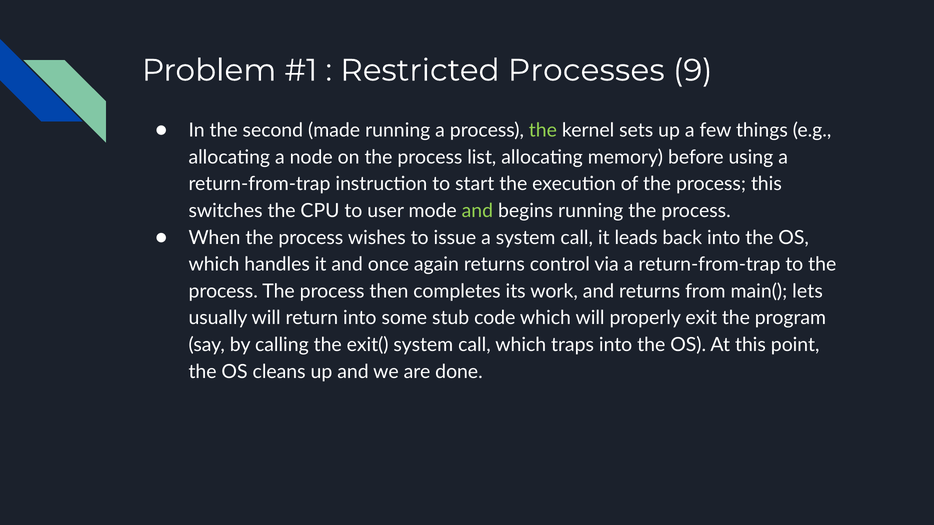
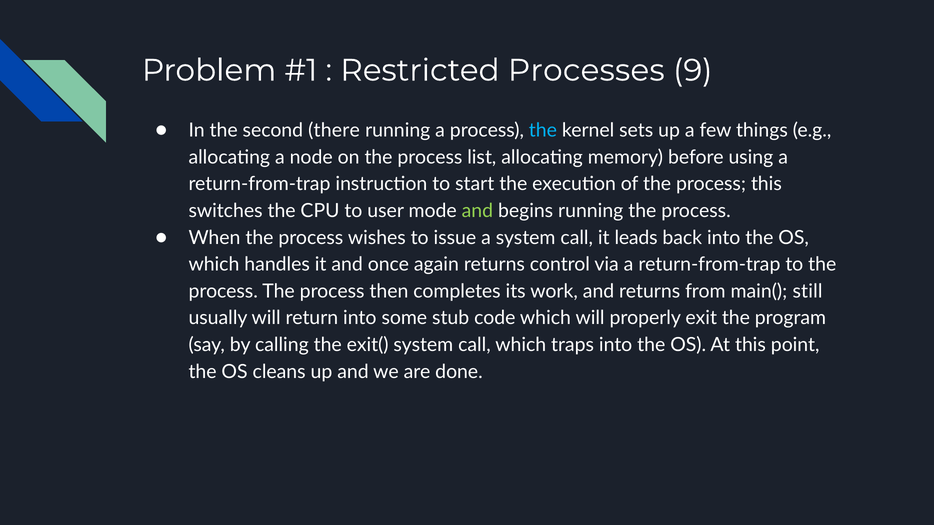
made: made -> there (334, 130)
the colour: light green -> light blue (543, 130)
lets: lets -> still (808, 291)
